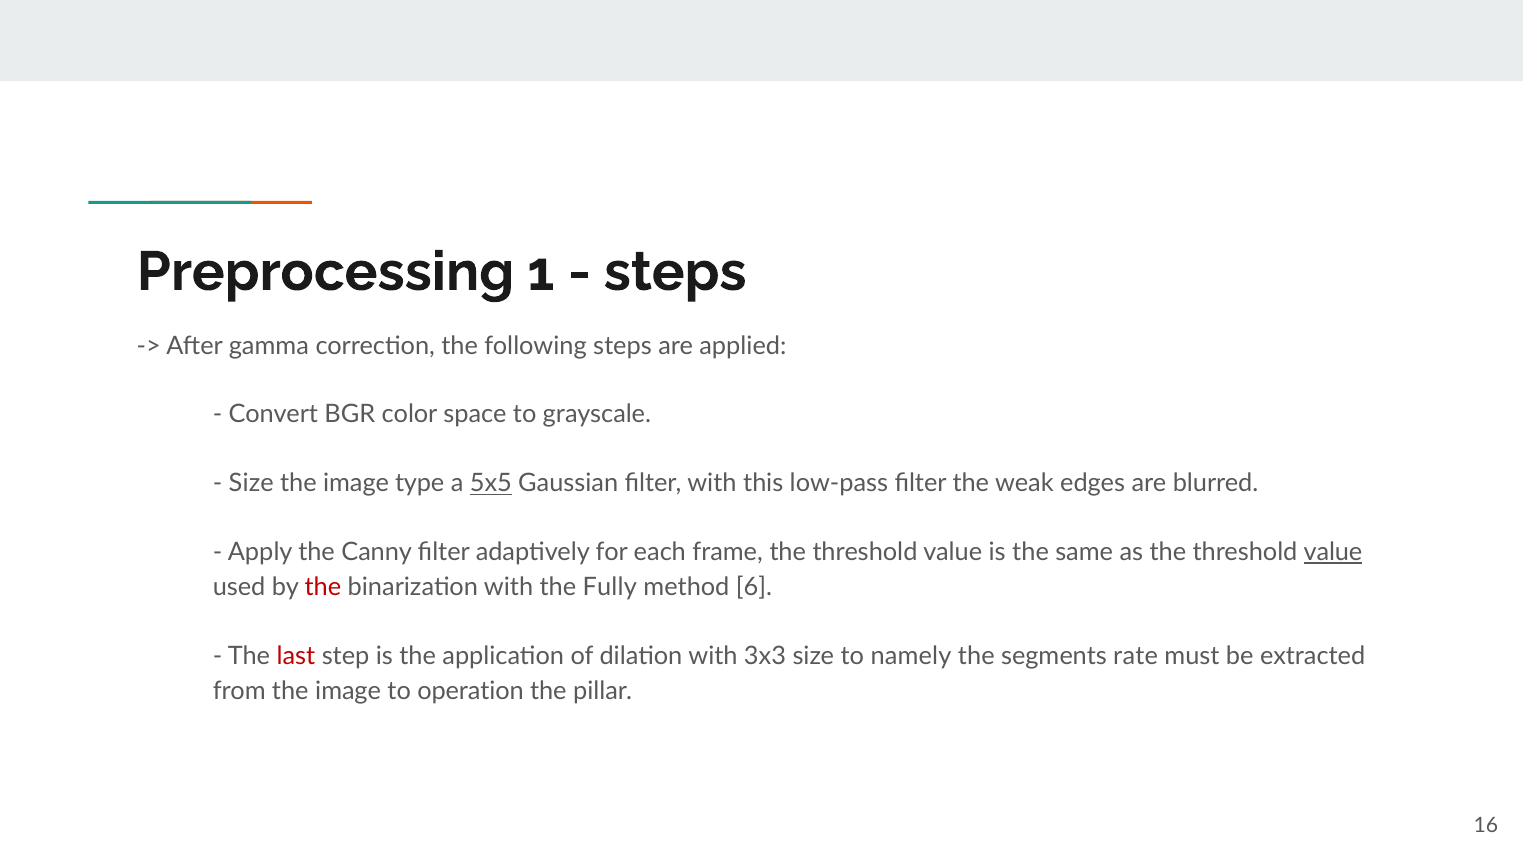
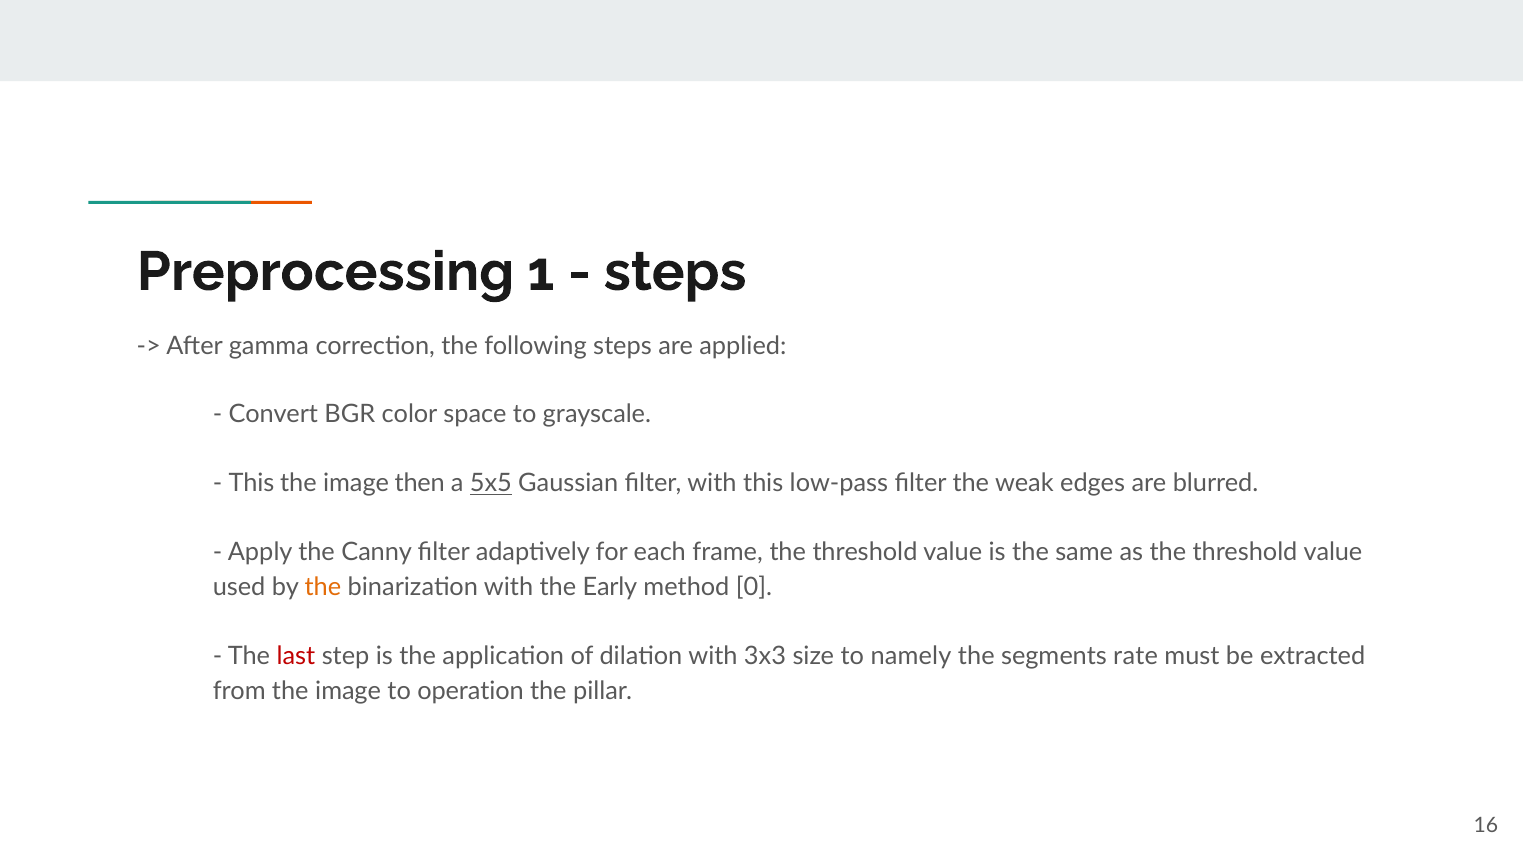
Size: Size -> This (251, 483)
type: type -> then (420, 483)
value underline: present -> none (1333, 552)
the colour: red -> orange (323, 587)
Fully: Fully -> Early (610, 587)
6: 6 -> 0 (754, 587)
